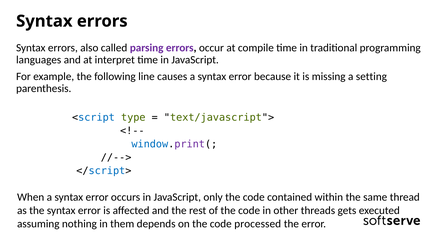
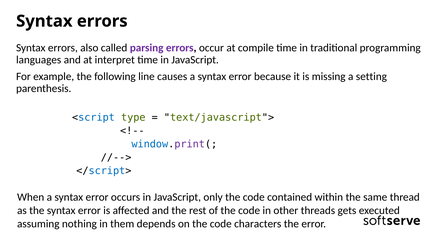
processed: processed -> characters (258, 224)
